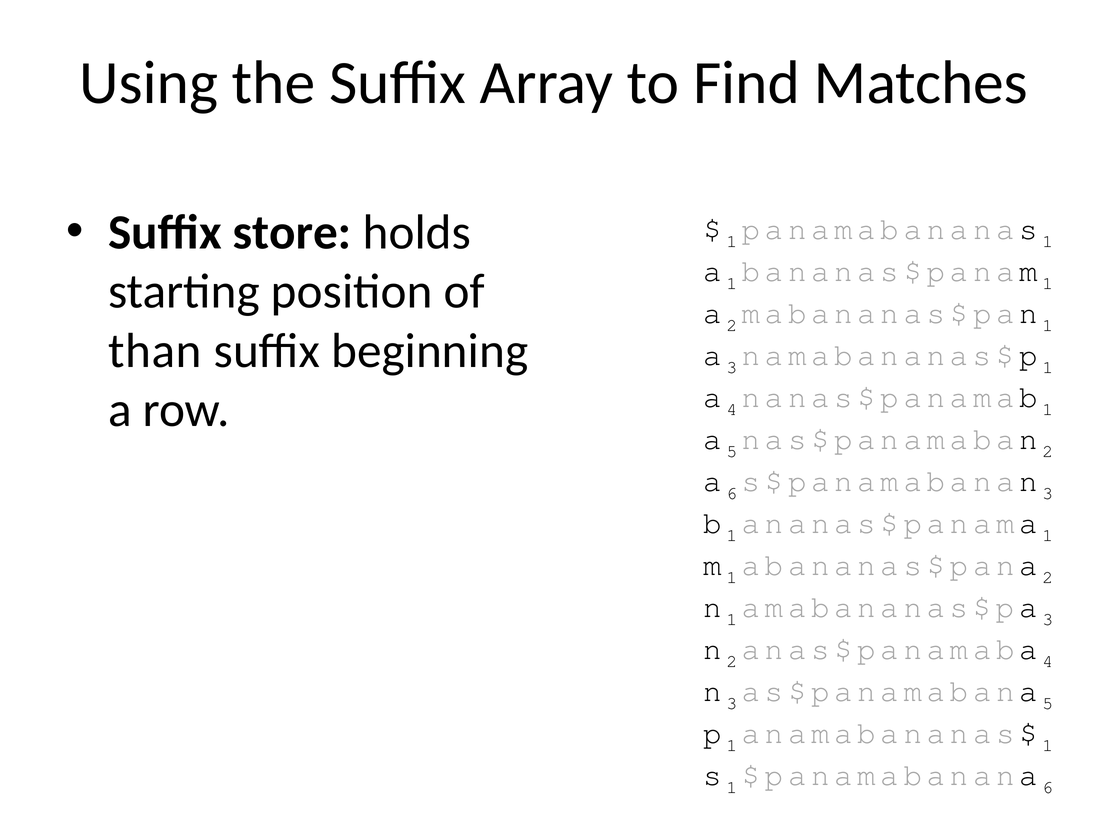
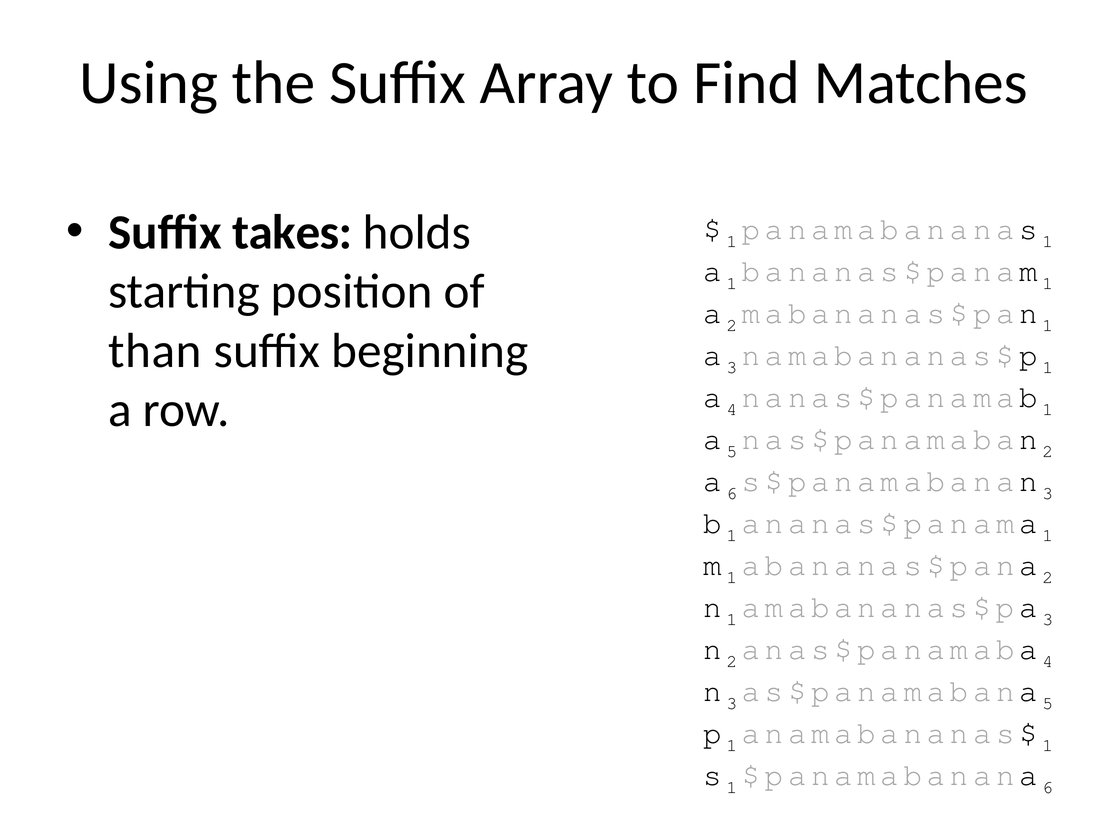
store: store -> takes (292, 232)
